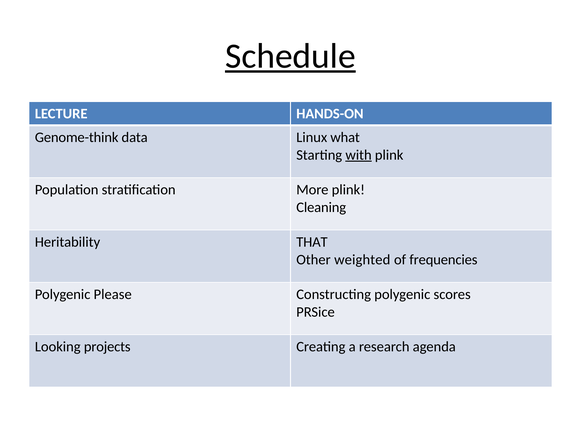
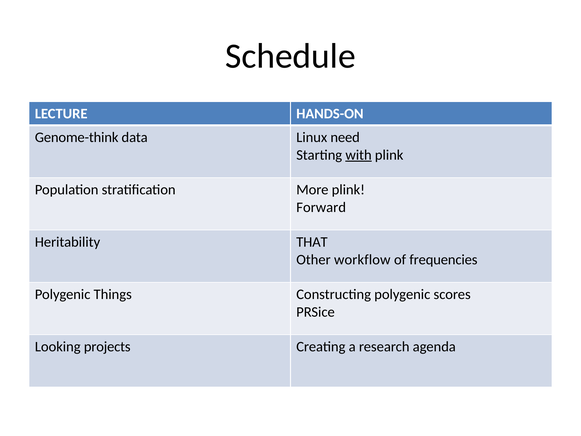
Schedule underline: present -> none (290, 56)
what: what -> need (345, 137)
Cleaning: Cleaning -> Forward (321, 207)
weighted: weighted -> workflow (362, 259)
Please: Please -> Things (113, 294)
